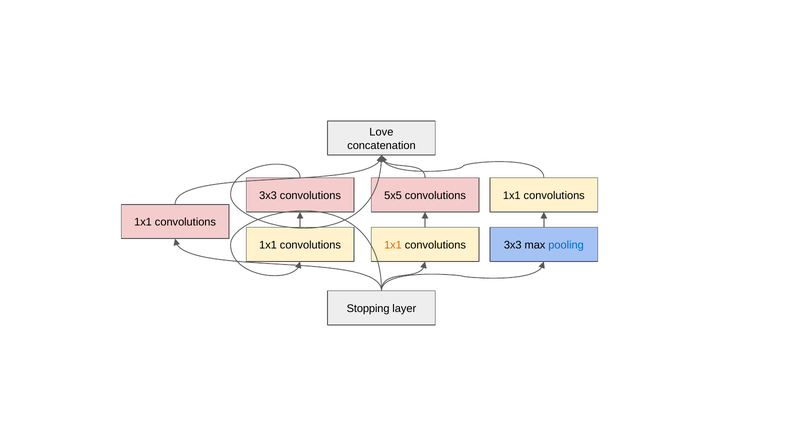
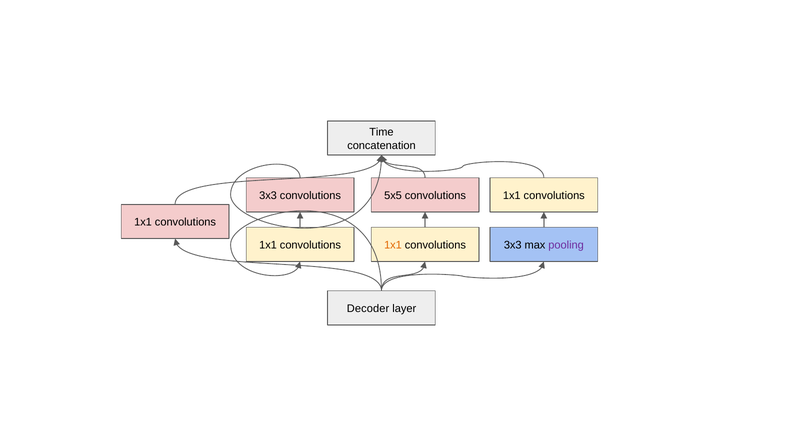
Love: Love -> Time (381, 132)
pooling colour: blue -> purple (566, 245)
Stopping: Stopping -> Decoder (368, 309)
